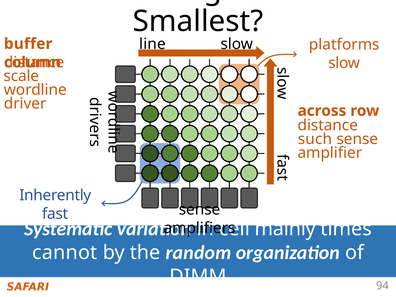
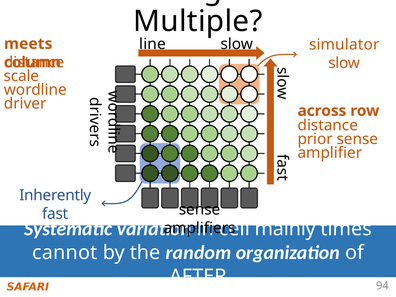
Smallest: Smallest -> Multiple (198, 21)
platforms: platforms -> simulator (344, 45)
buffer: buffer -> meets (28, 44)
such: such -> prior (315, 139)
DIMM: DIMM -> AFTER (198, 276)
